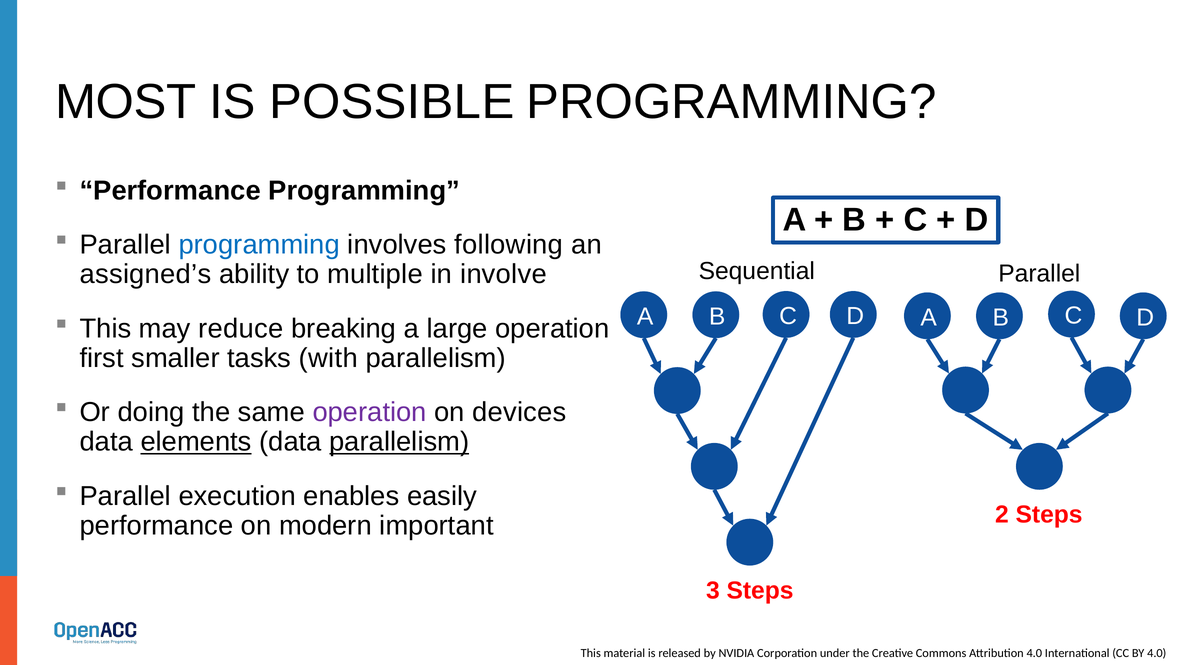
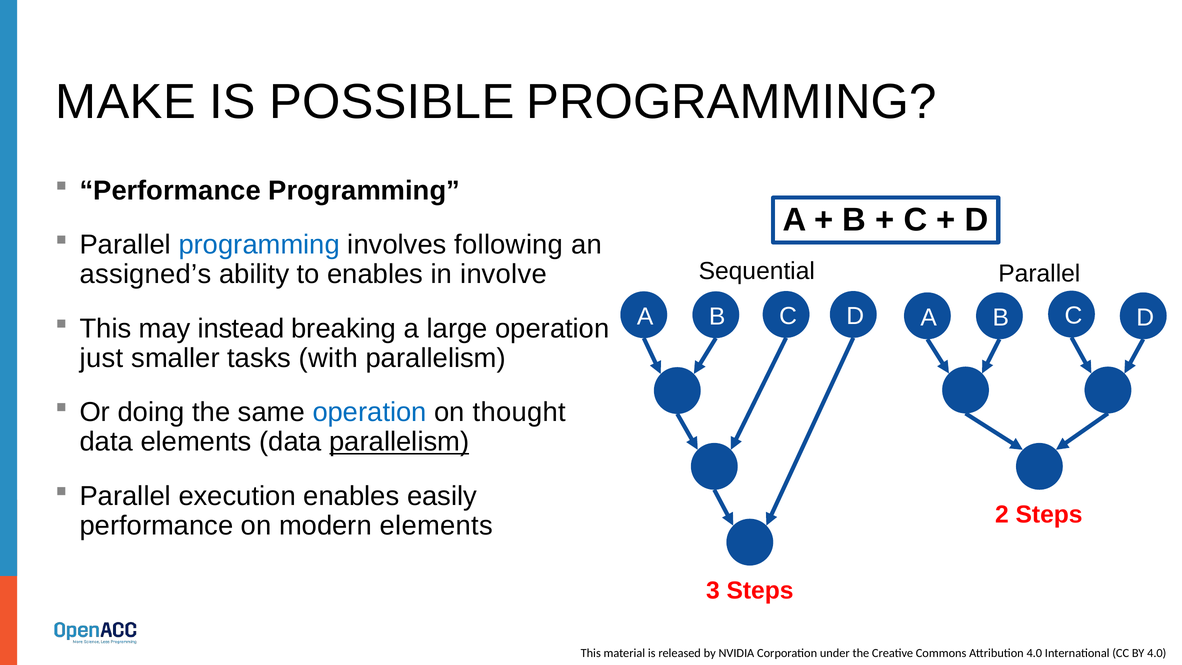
MOST: MOST -> MAKE (125, 102)
to multiple: multiple -> enables (375, 274)
reduce: reduce -> instead (241, 328)
first: first -> just (102, 358)
operation colour: purple -> blue (370, 412)
devices: devices -> thought (519, 412)
elements underline: present -> none (196, 442)
modern important: important -> elements (436, 526)
